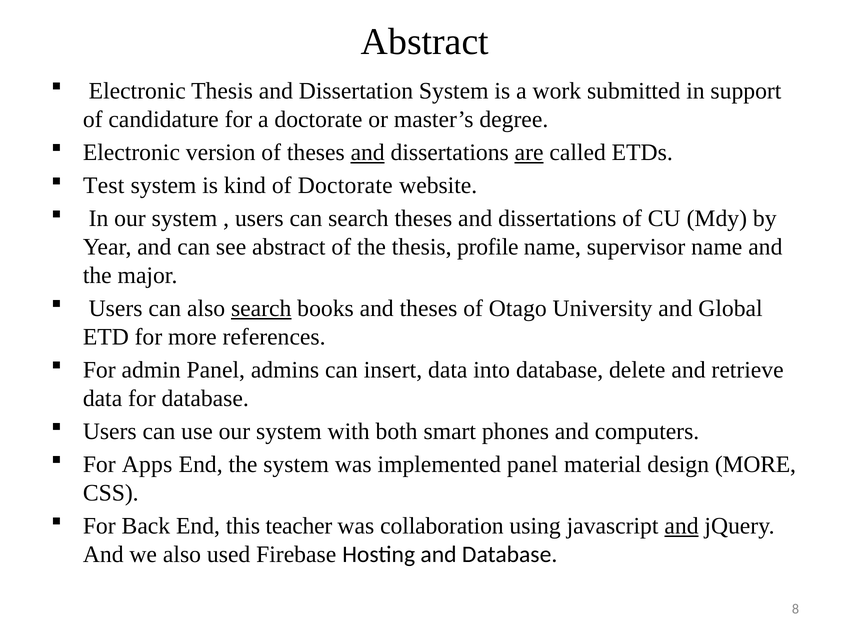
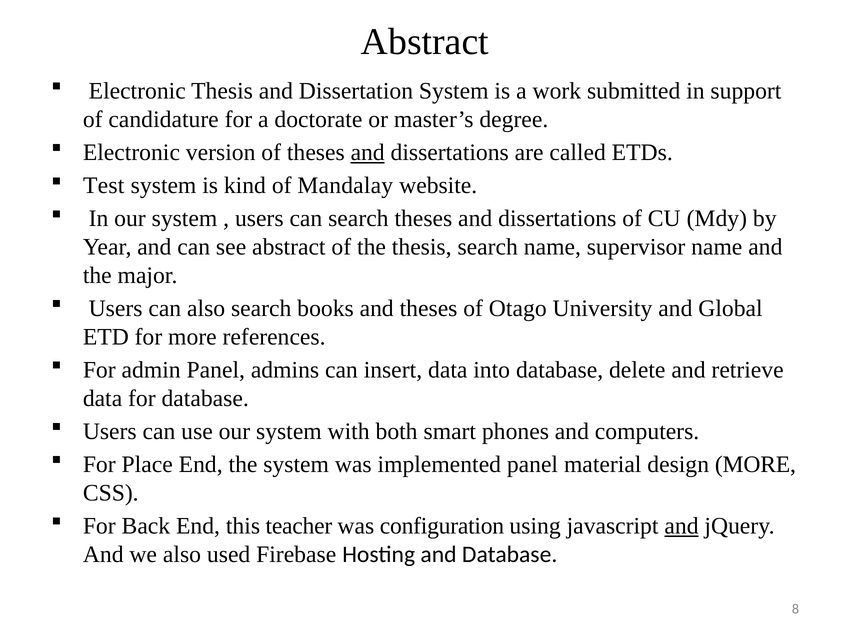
are underline: present -> none (529, 152)
of Doctorate: Doctorate -> Mandalay (345, 185)
thesis profile: profile -> search (488, 247)
search underline: present -> none (261, 308)
Apps: Apps -> Place (147, 464)
collaboration: collaboration -> configuration (442, 525)
